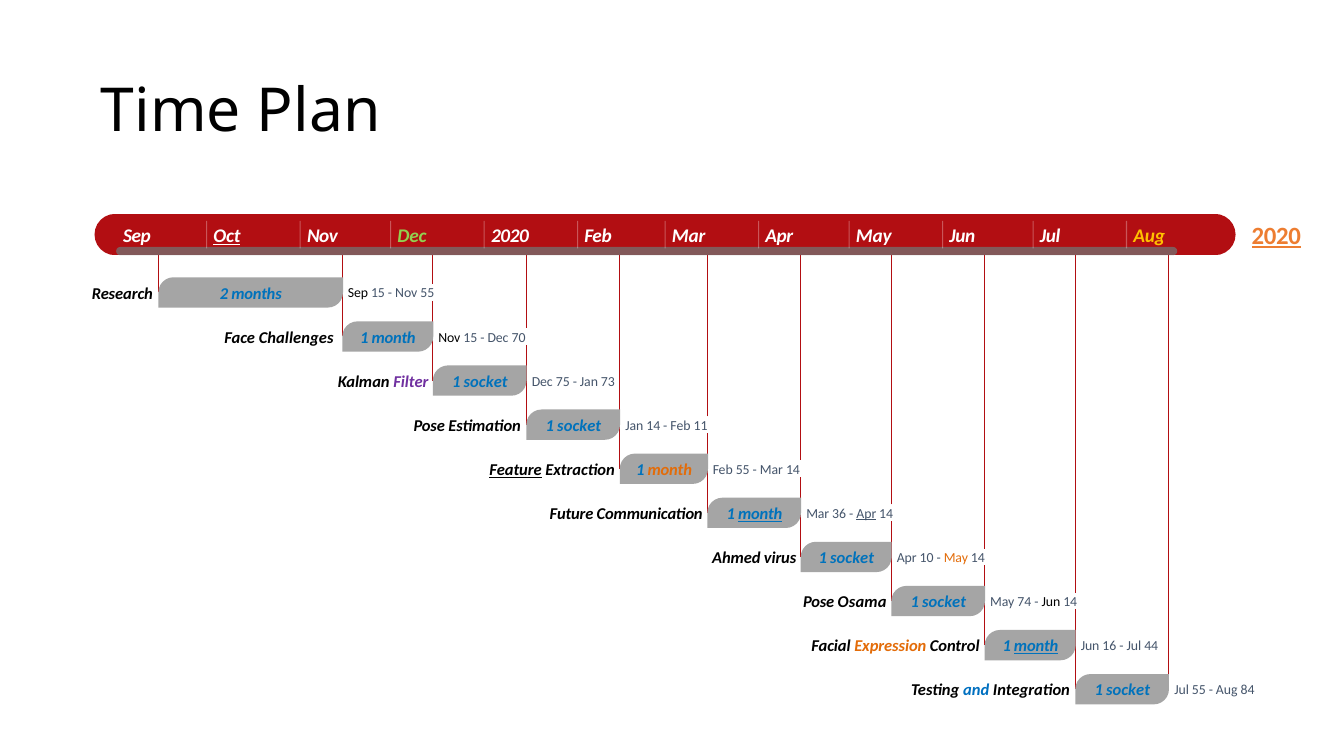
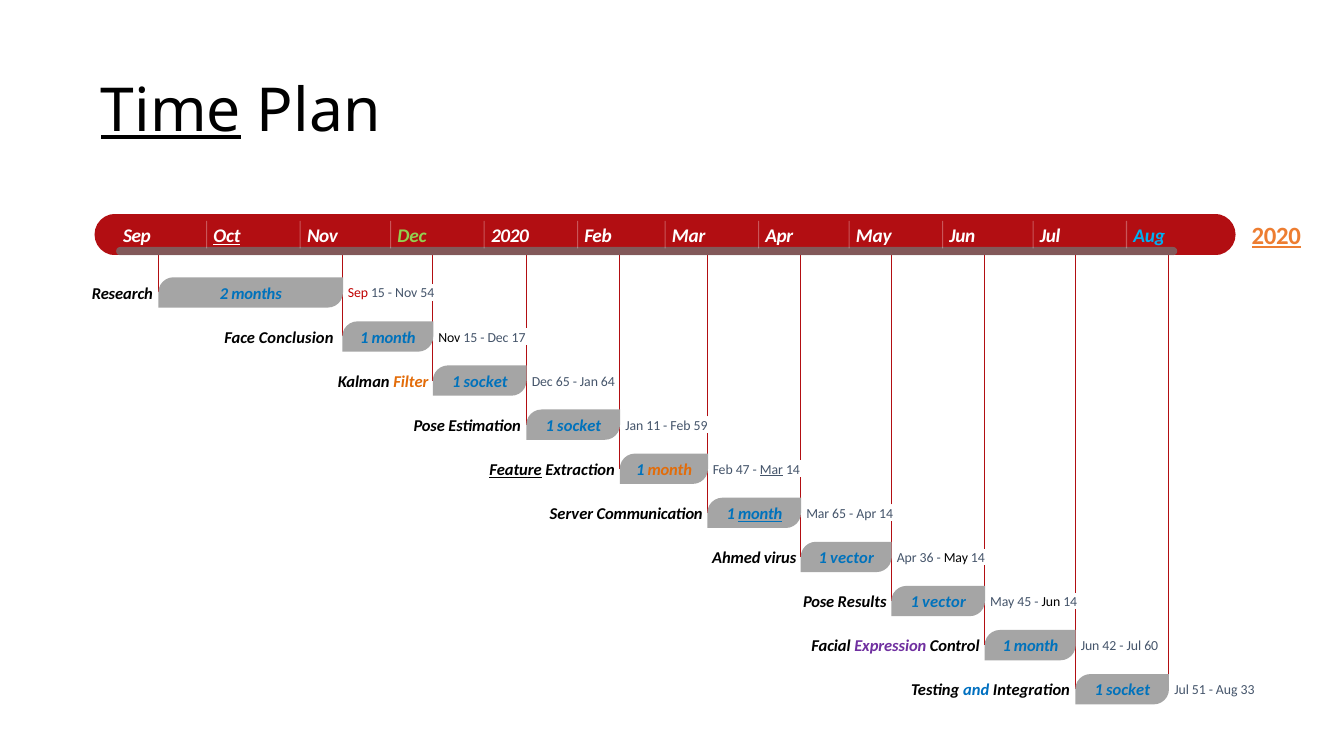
Time underline: none -> present (171, 111)
Aug colour: yellow -> light blue (1149, 236)
Sep colour: black -> red (358, 293)
Nov 55: 55 -> 54 (427, 293)
Challenges: Challenges -> Conclusion (296, 338)
70: 70 -> 17 (519, 338)
Filter colour: purple -> orange (411, 382)
Dec 75: 75 -> 65 (563, 382)
73: 73 -> 64 (608, 382)
Jan 14: 14 -> 11 (653, 426)
11: 11 -> 59 (701, 426)
Feb 55: 55 -> 47 (743, 470)
Mar underline: none -> present (771, 470)
Future: Future -> Server (571, 514)
Mar 36: 36 -> 65 (839, 514)
Apr underline: present -> none (866, 514)
socket: socket -> vector (852, 558)
10: 10 -> 36 (927, 558)
May colour: orange -> black (956, 558)
Osama: Osama -> Results (862, 602)
socket: socket -> vector (944, 602)
74: 74 -> 45 (1024, 602)
Expression colour: orange -> purple (890, 646)
month underline: present -> none (1036, 646)
16: 16 -> 42 (1109, 646)
44: 44 -> 60 (1151, 646)
Jul 55: 55 -> 51 (1199, 690)
84: 84 -> 33 (1248, 690)
